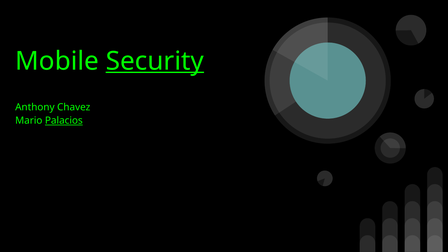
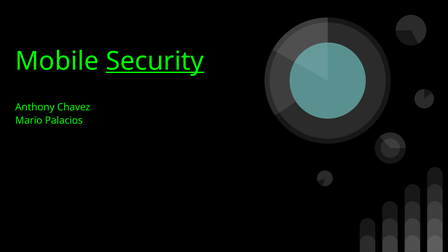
Palacios underline: present -> none (64, 121)
